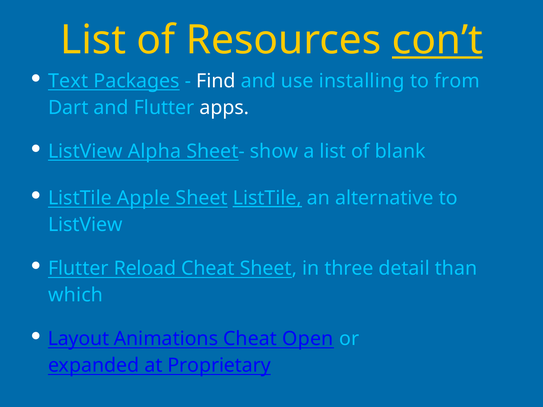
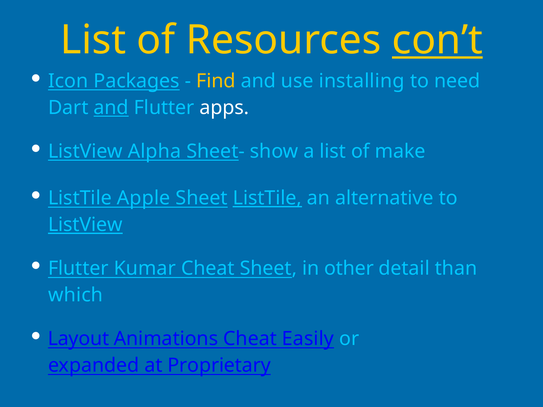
Text: Text -> Icon (68, 81)
Find colour: white -> yellow (216, 81)
from: from -> need (457, 81)
and underline: none -> present (111, 108)
blank: blank -> make (400, 151)
ListView underline: none -> present (85, 225)
Reload: Reload -> Kumar (145, 269)
three: three -> other (349, 269)
Open: Open -> Easily (308, 339)
